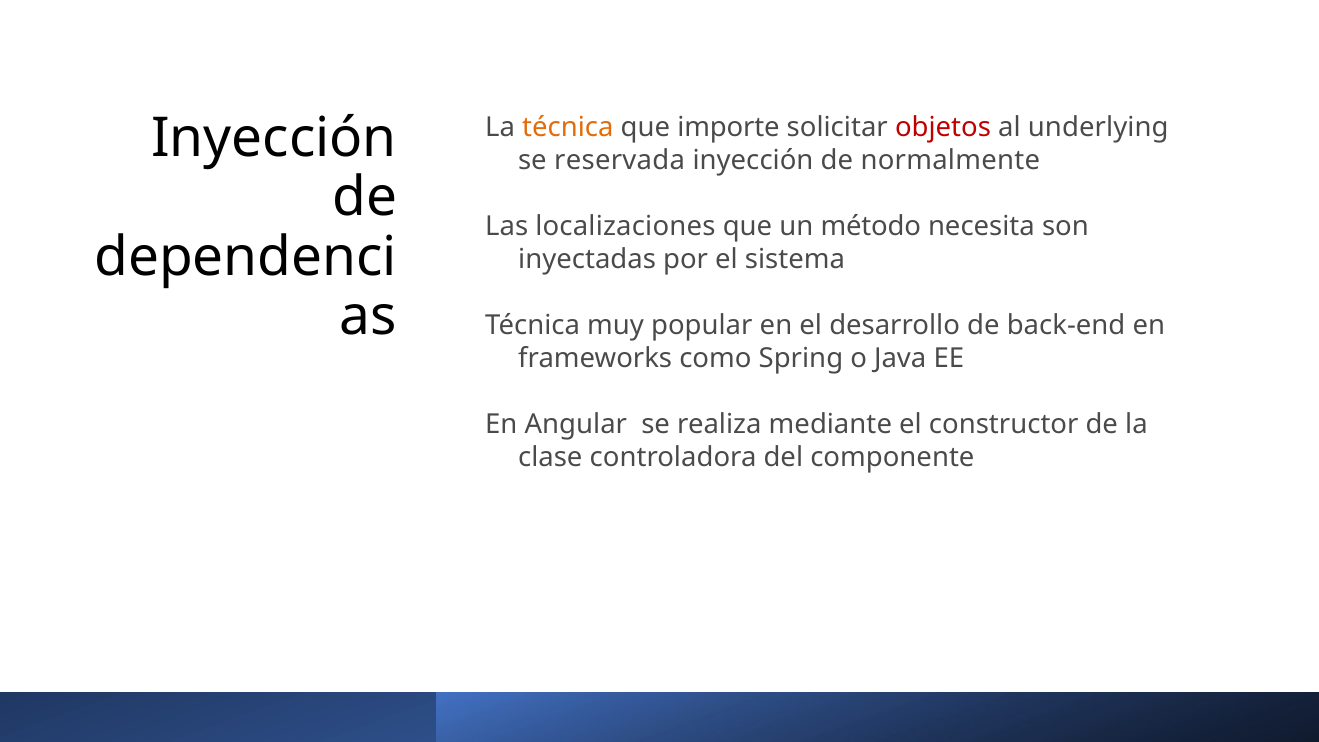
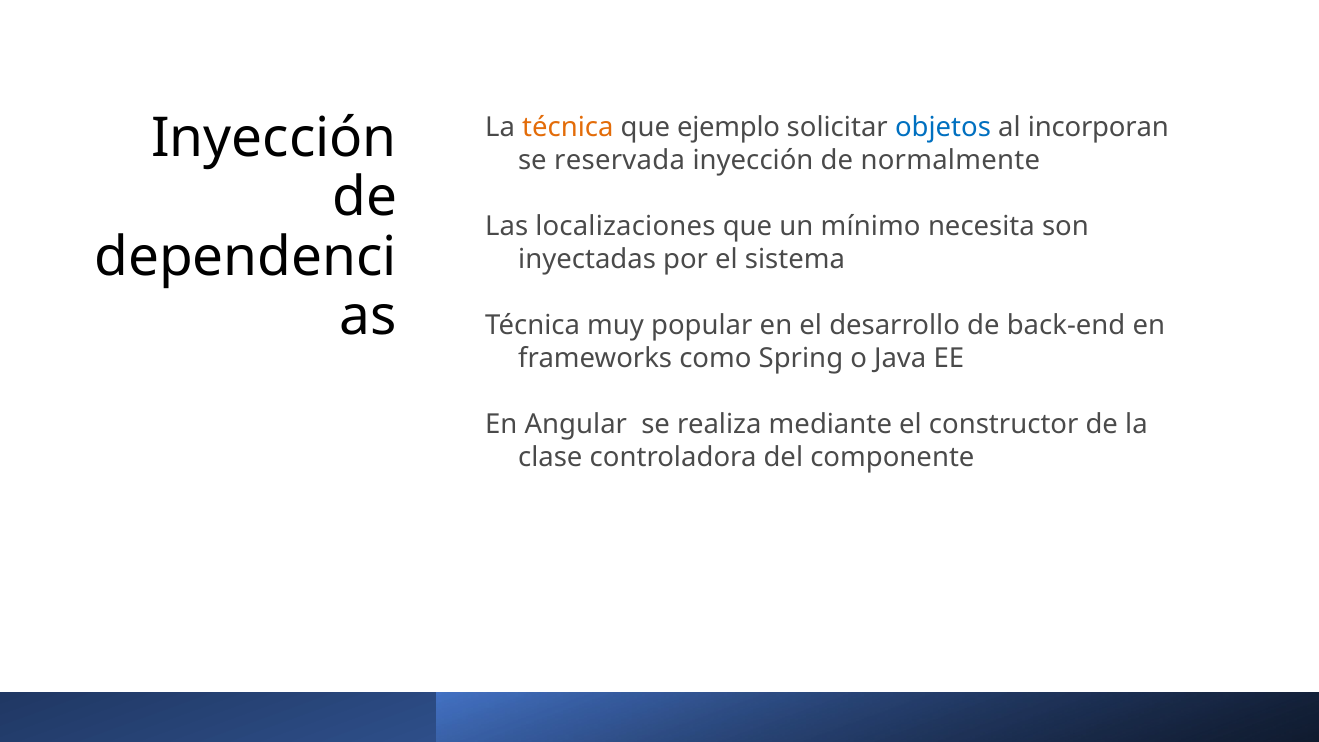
importe: importe -> ejemplo (729, 128)
objetos colour: red -> blue (943, 128)
underlying: underlying -> incorporan (1098, 128)
método: método -> mínimo (871, 227)
